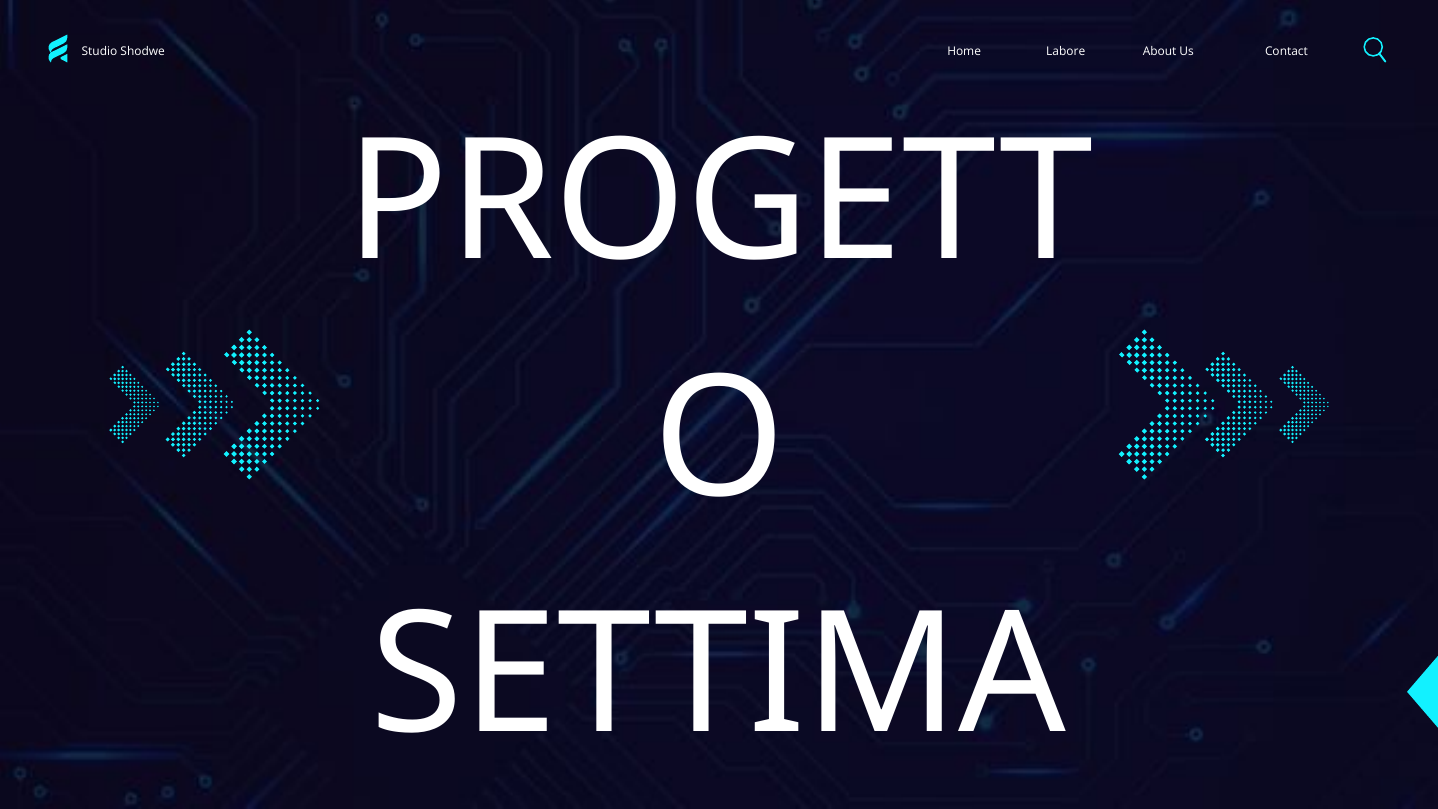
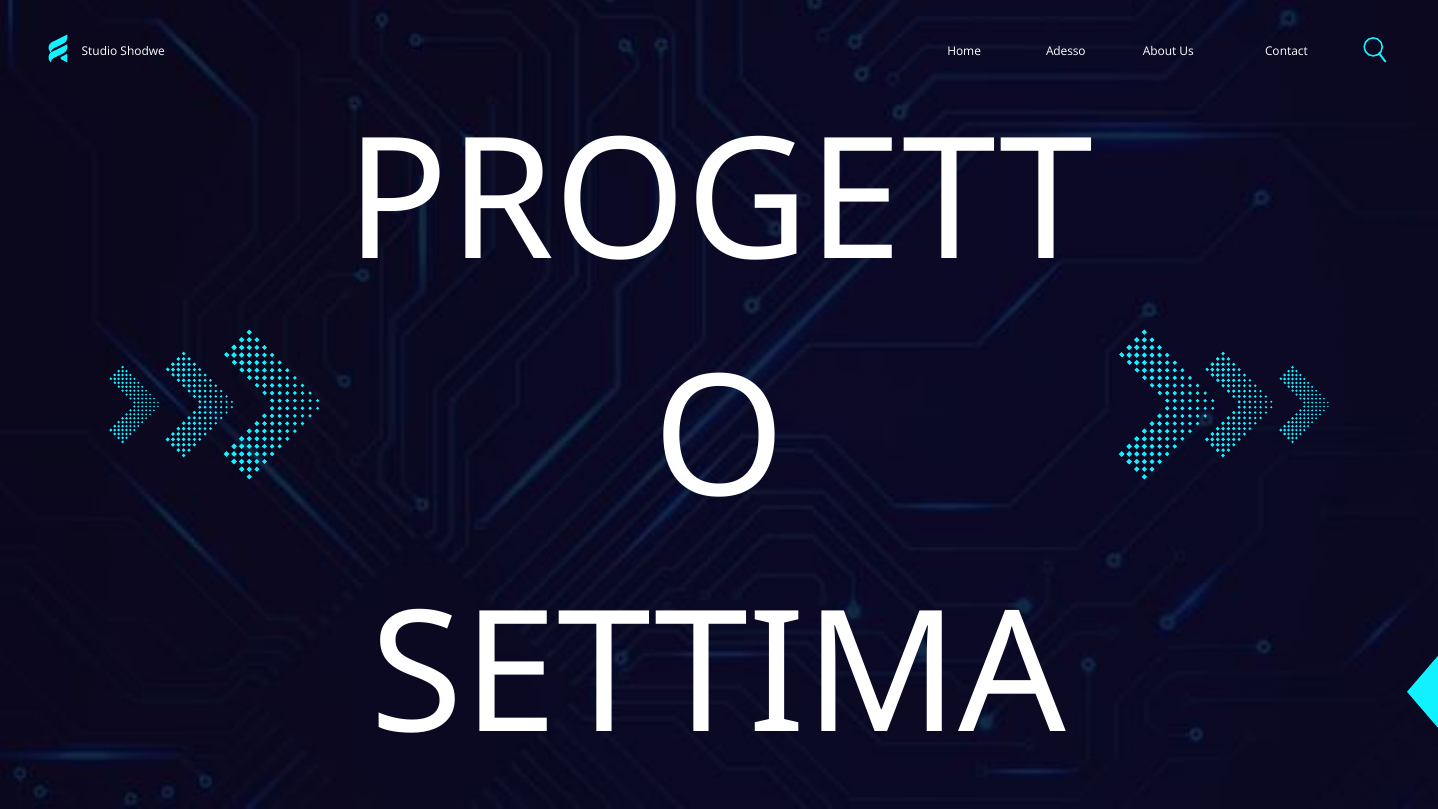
Labore: Labore -> Adesso (1066, 51)
